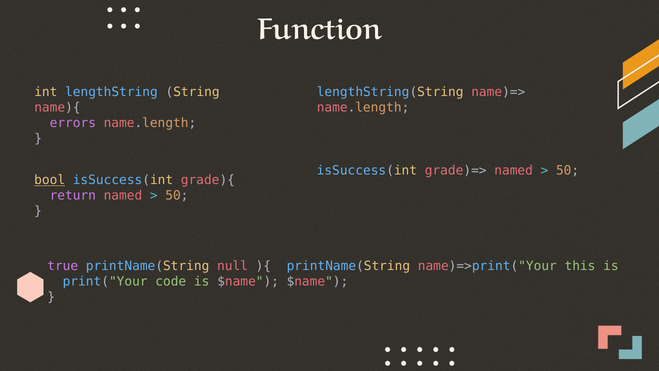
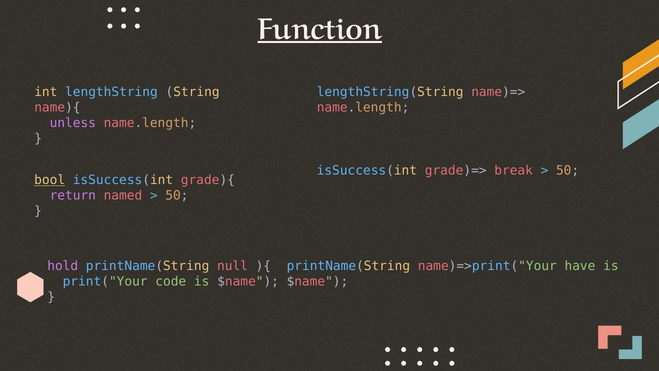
Function underline: none -> present (320, 29)
errors: errors -> unless (73, 123)
grade)=> named: named -> break (514, 171)
true: true -> hold (63, 266)
this: this -> have (580, 266)
